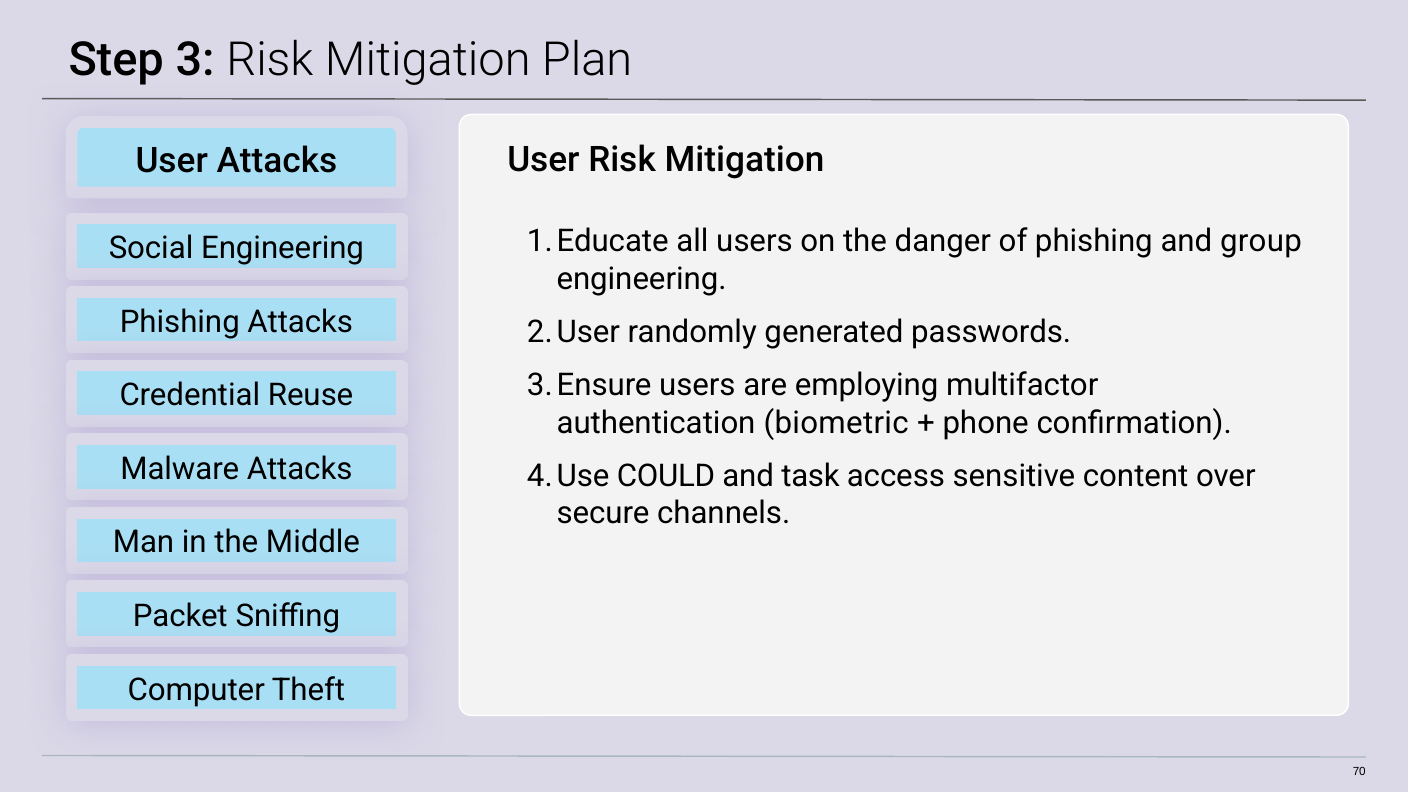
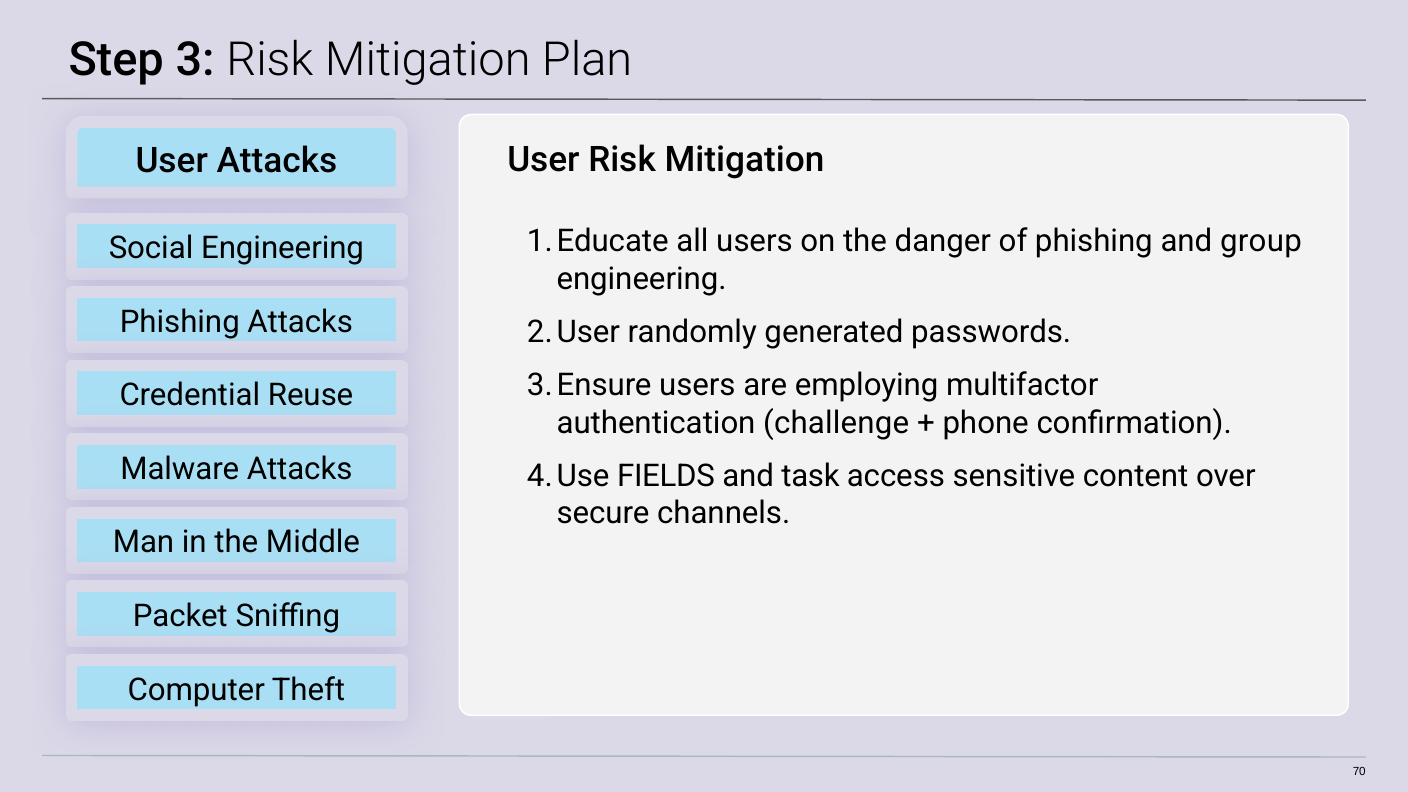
biometric: biometric -> challenge (836, 423)
COULD: COULD -> FIELDS (666, 476)
